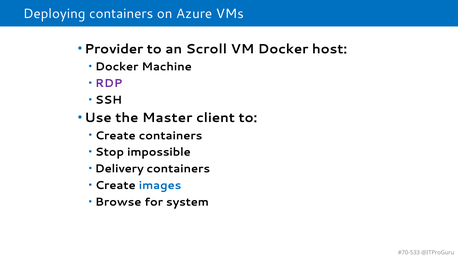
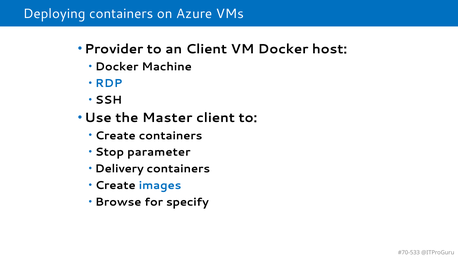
an Scroll: Scroll -> Client (206, 49)
RDP colour: purple -> blue (109, 83)
impossible: impossible -> parameter (159, 152)
system: system -> specify (187, 202)
